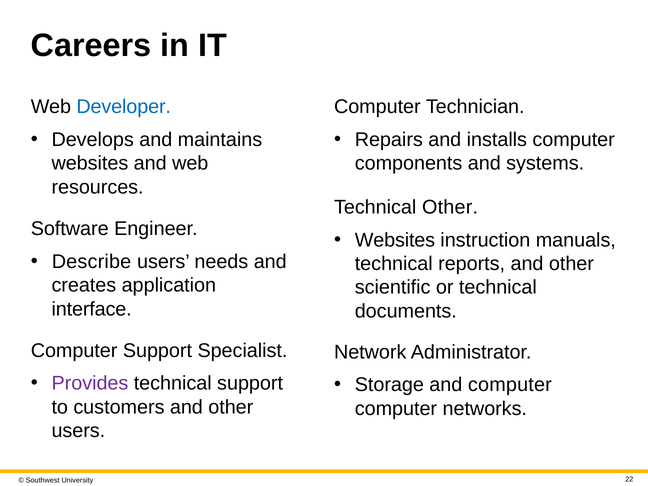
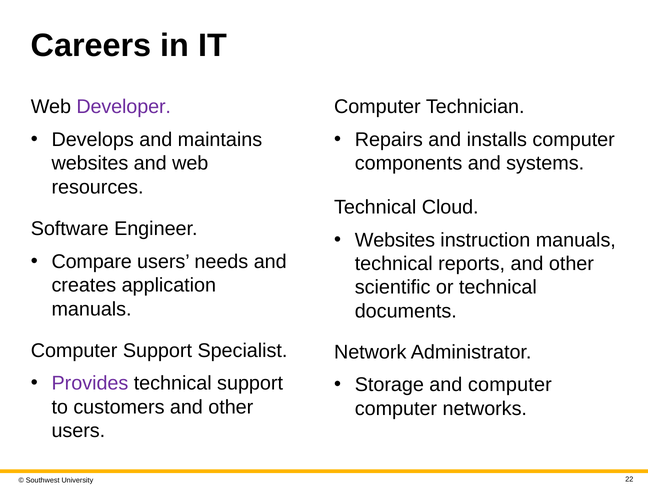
Developer colour: blue -> purple (124, 107)
Technical Other: Other -> Cloud (450, 207)
Describe: Describe -> Compare (92, 262)
interface: interface -> manuals (92, 309)
